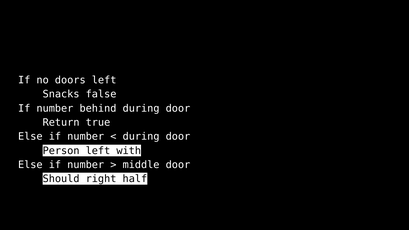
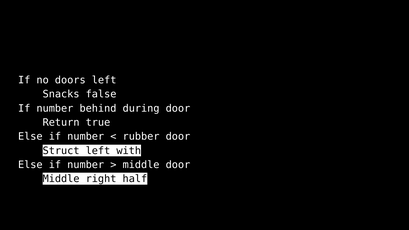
during: during -> rubber (141, 137)
Person: Person -> Struct (61, 151)
Should: Should -> Middle (61, 179)
